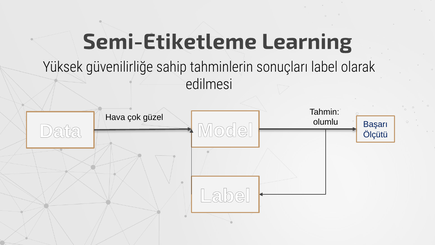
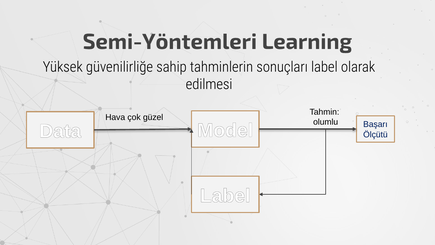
Semi-Etiketleme: Semi-Etiketleme -> Semi-Yöntemleri (170, 42)
